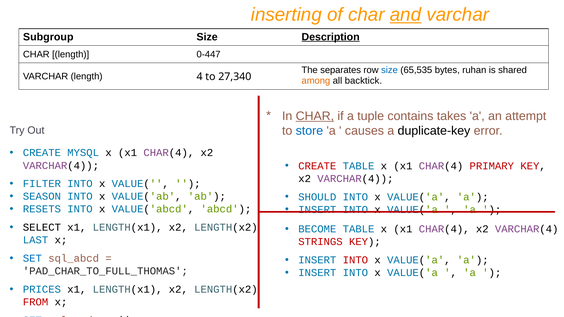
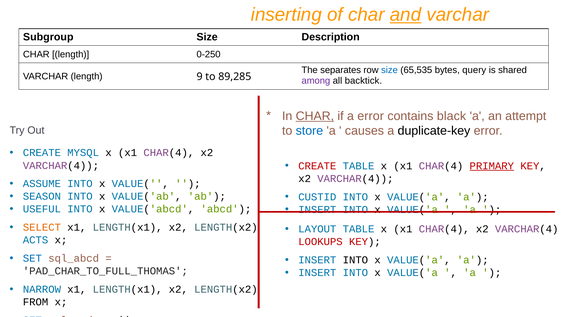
Description underline: present -> none (331, 37)
0-447: 0-447 -> 0-250 (209, 54)
ruhan: ruhan -> query (474, 70)
4: 4 -> 9 (200, 77)
27,340: 27,340 -> 89,285 (235, 77)
among colour: orange -> purple (316, 81)
a tuple: tuple -> error (371, 116)
takes: takes -> black (452, 116)
PRIMARY underline: none -> present (492, 166)
FILTER: FILTER -> ASSUME (42, 184)
SHOULD: SHOULD -> CUSTID (317, 197)
RESETS: RESETS -> USEFUL (42, 209)
SELECT colour: black -> orange (42, 228)
BECOME: BECOME -> LAYOUT (317, 229)
LAST: LAST -> ACTS (36, 240)
STRINGS: STRINGS -> LOOKUPS (320, 242)
INTO colour: red -> black (355, 260)
PRICES: PRICES -> NARROW (42, 290)
FROM colour: red -> black (36, 302)
